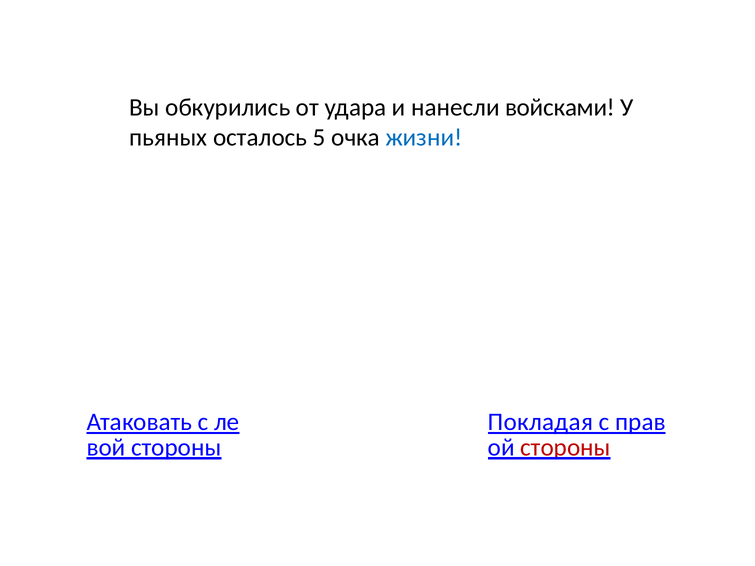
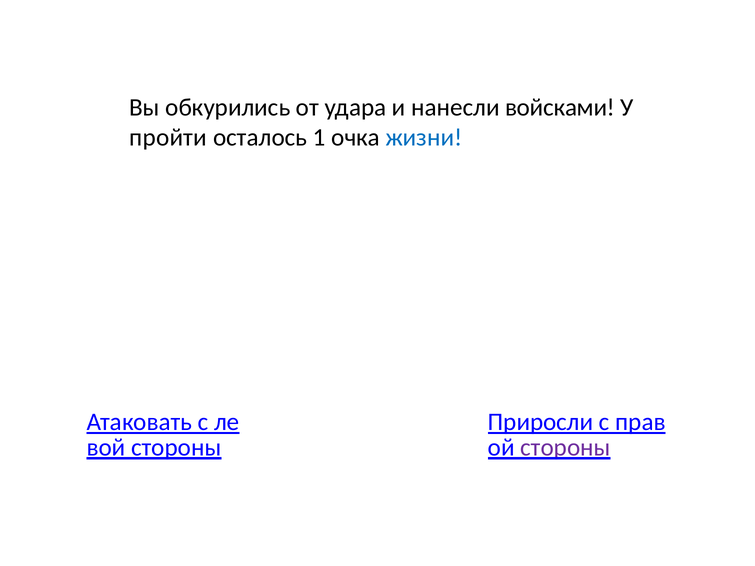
пьяных: пьяных -> пройти (168, 138)
5: 5 -> 1 (319, 138)
Покладая: Покладая -> Приросли (541, 422)
стороны colour: red -> purple (565, 448)
